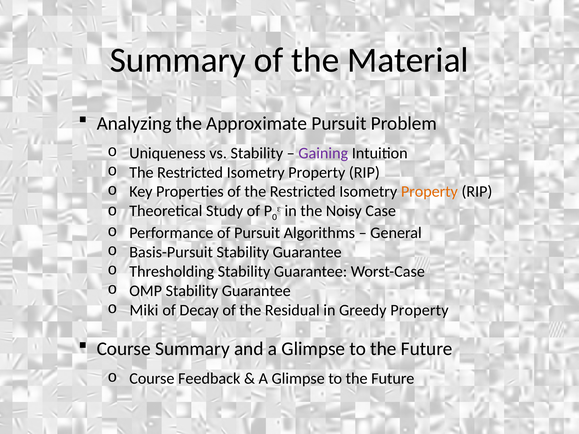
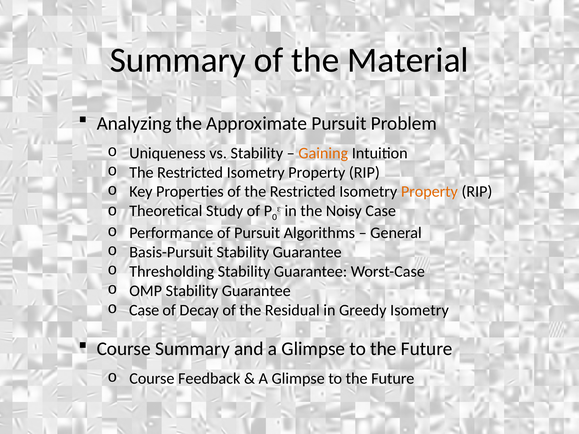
Gaining colour: purple -> orange (323, 153)
Miki: Miki -> Case (144, 310)
Greedy Property: Property -> Isometry (419, 310)
